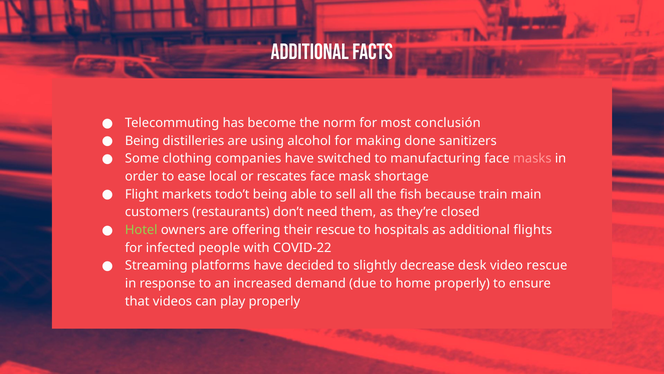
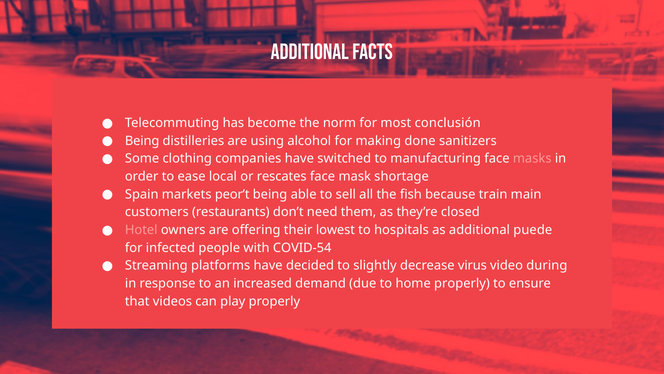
Flight: Flight -> Spain (142, 194)
todo’t: todo’t -> peor’t (232, 194)
Hotel colour: light green -> pink (141, 230)
their rescue: rescue -> lowest (335, 230)
flights: flights -> puede (533, 230)
COVID-22: COVID-22 -> COVID-54 (302, 248)
desk: desk -> virus (472, 265)
video rescue: rescue -> during (547, 265)
